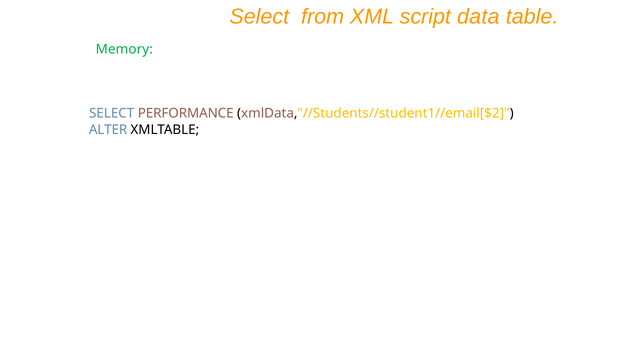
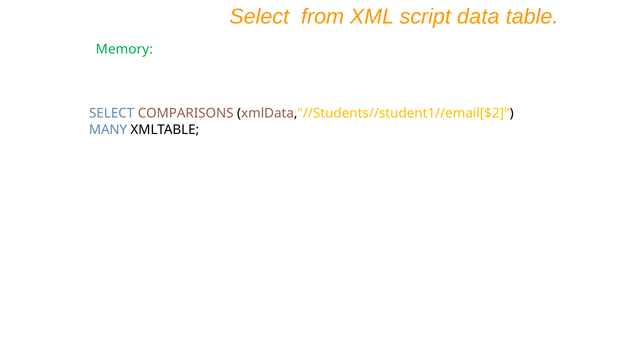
PERFORMANCE: PERFORMANCE -> COMPARISONS (186, 114)
ALTER: ALTER -> MANY (108, 130)
